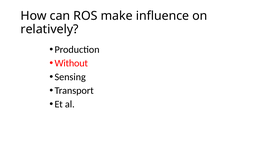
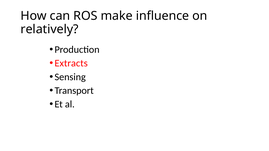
Without: Without -> Extracts (71, 63)
